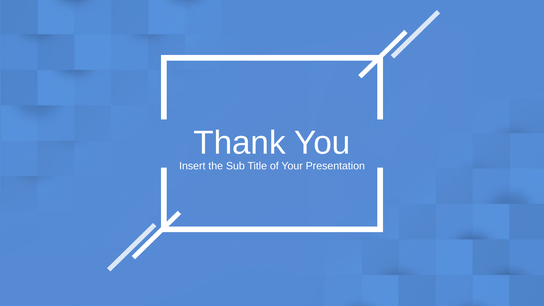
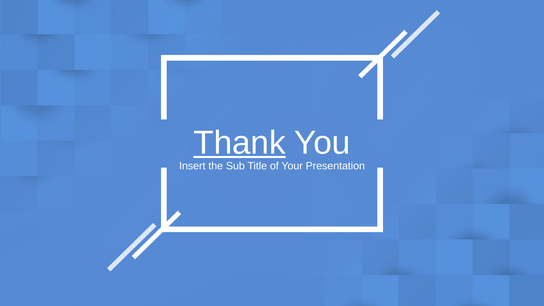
Thank underline: none -> present (240, 143)
